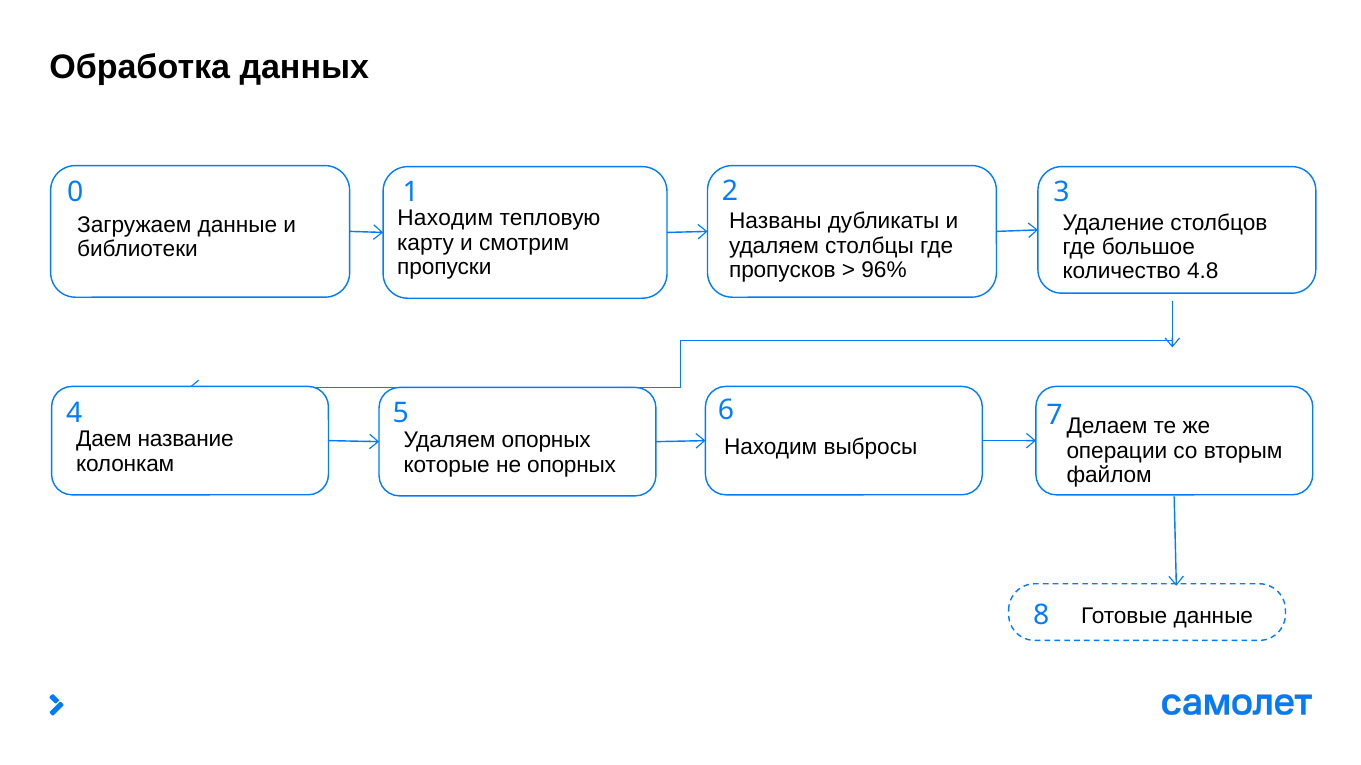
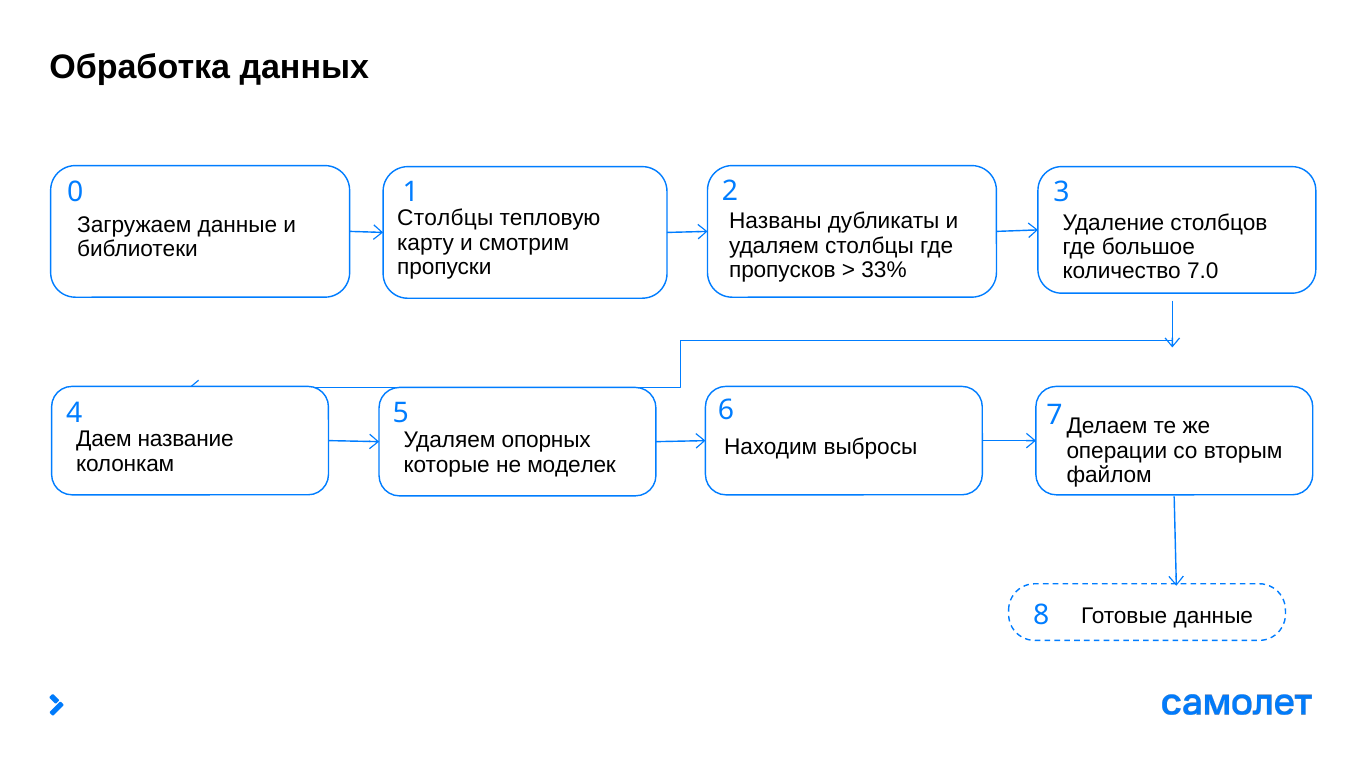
Находим: Находим -> Столбцы (445, 219)
96%: 96% -> 33% (884, 271)
4.8: 4.8 -> 7.0 (1203, 272)
не опорных: опорных -> моделек (572, 465)
